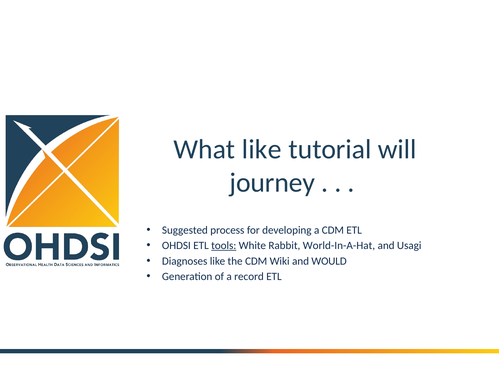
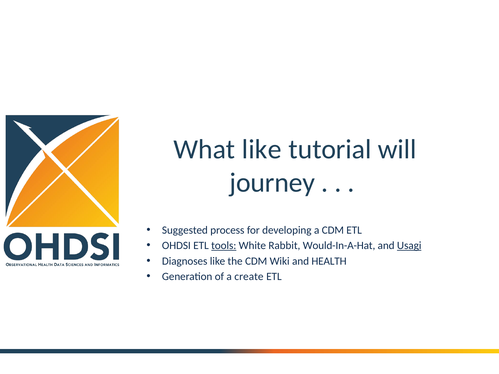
World-In-A-Hat: World-In-A-Hat -> Would-In-A-Hat (339, 246)
Usagi underline: none -> present (409, 246)
WOULD: WOULD -> HEALTH (329, 261)
record: record -> create (249, 277)
